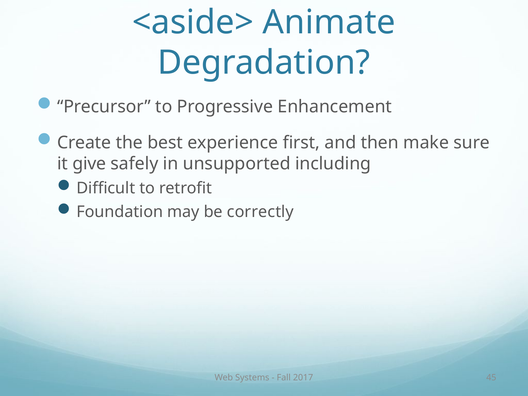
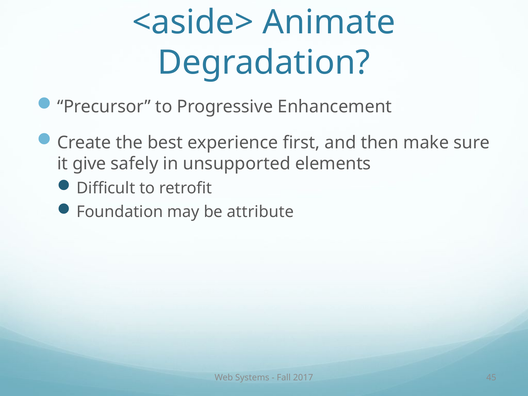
including: including -> elements (333, 164)
correctly: correctly -> attribute (260, 212)
